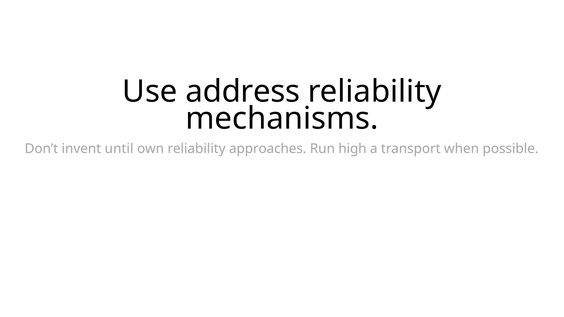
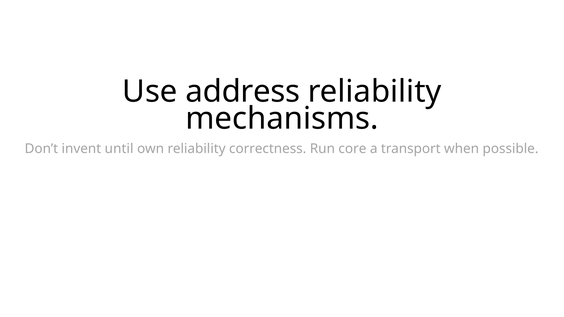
approaches: approaches -> correctness (268, 149)
high: high -> core (352, 149)
